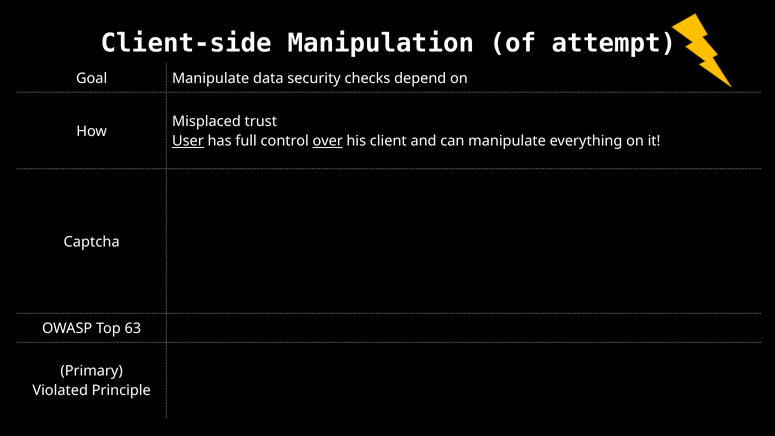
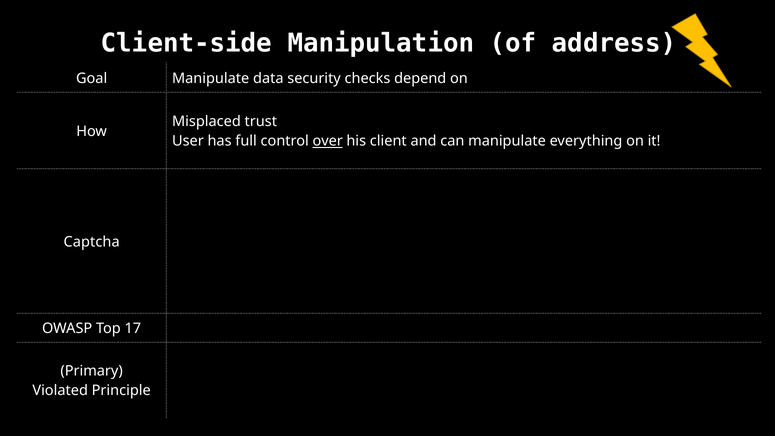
attempt: attempt -> address (614, 43)
User underline: present -> none (188, 141)
63: 63 -> 17 (133, 328)
